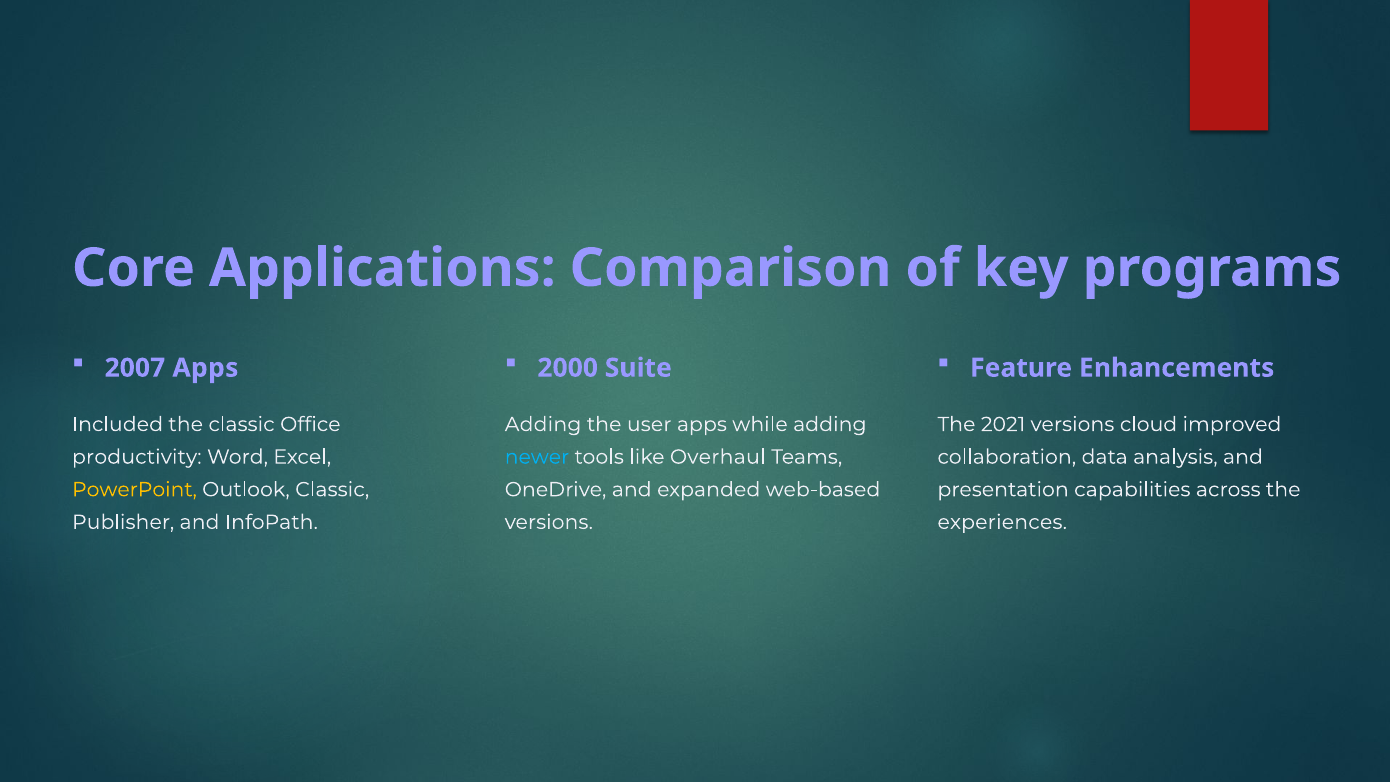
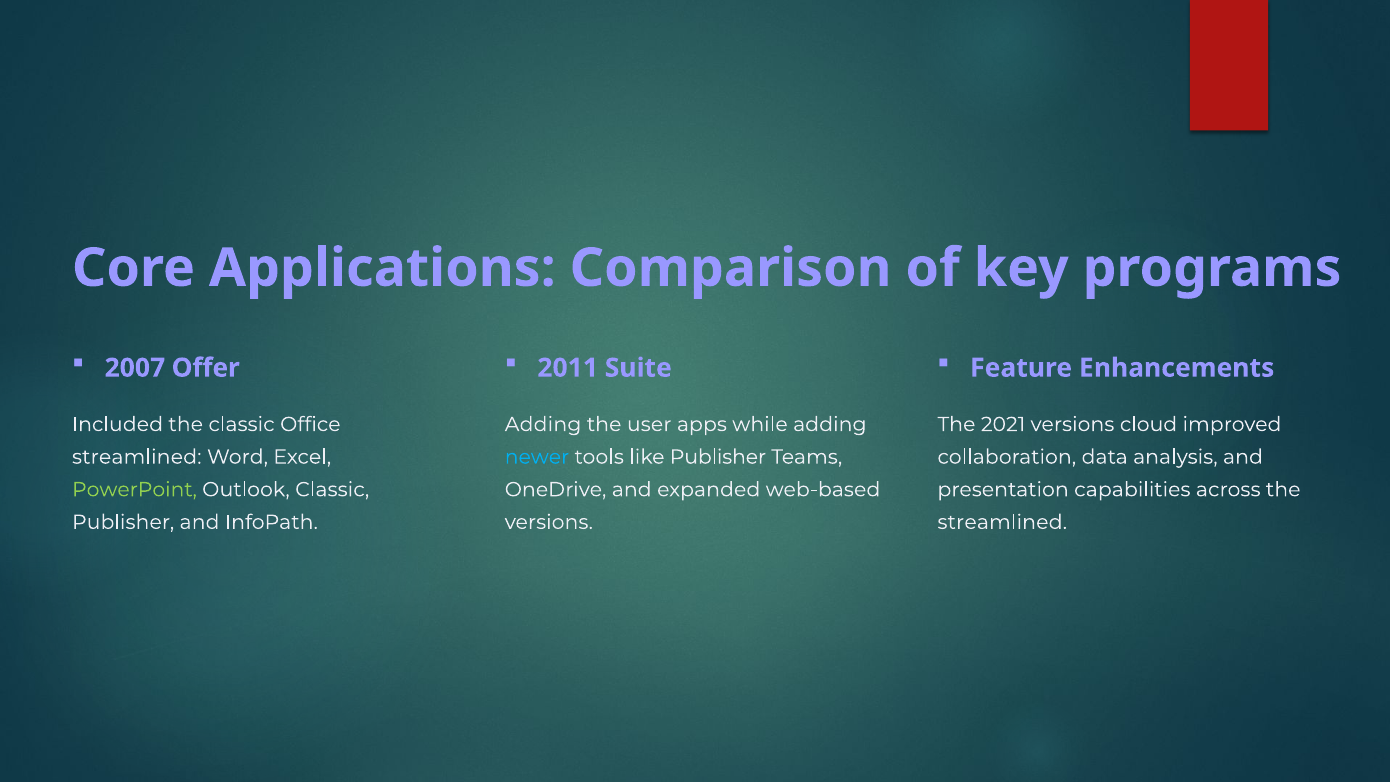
2007 Apps: Apps -> Offer (206, 368)
2000: 2000 -> 2011 (568, 368)
productivity: productivity -> streamlined (137, 457)
like Overhaul: Overhaul -> Publisher (718, 457)
PowerPoint colour: yellow -> light green (134, 489)
experiences: experiences -> streamlined (1002, 522)
